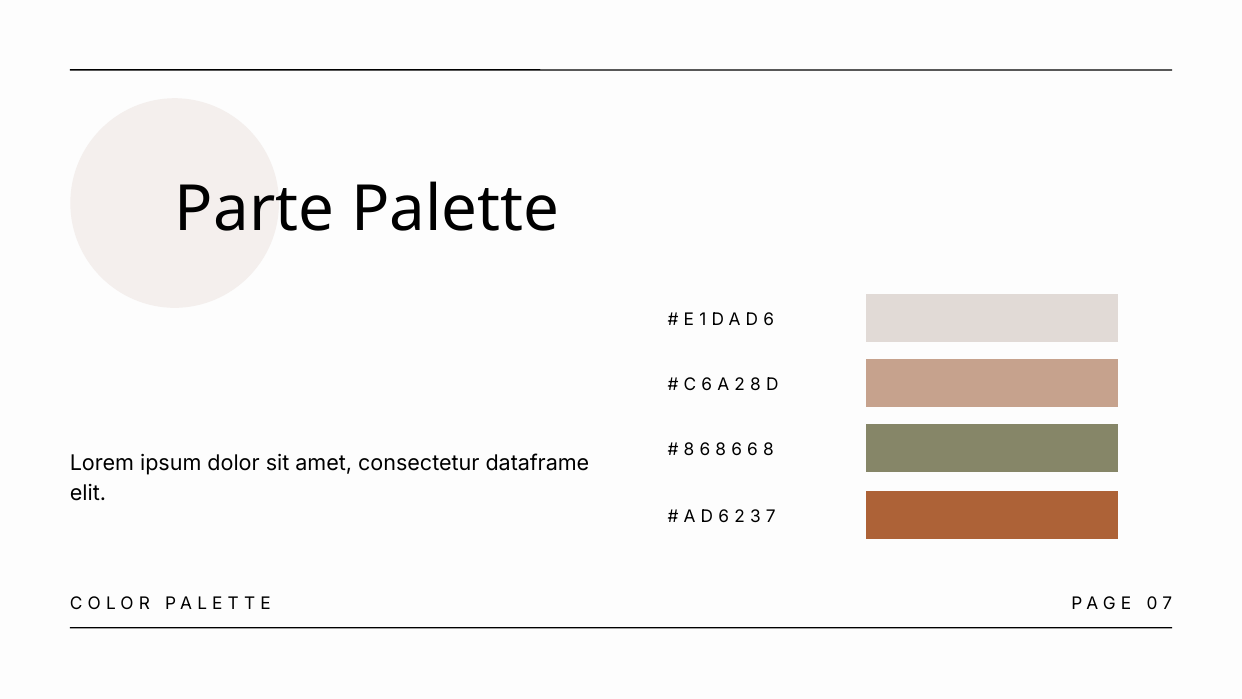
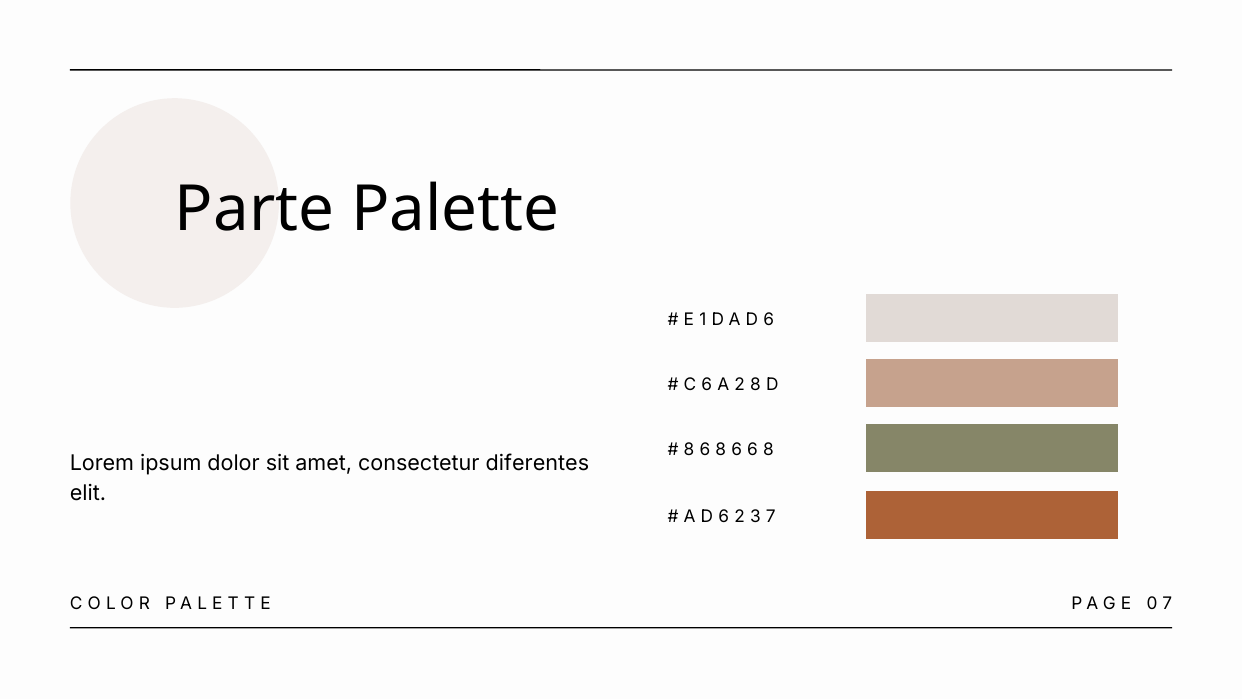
dataframe: dataframe -> diferentes (537, 463)
